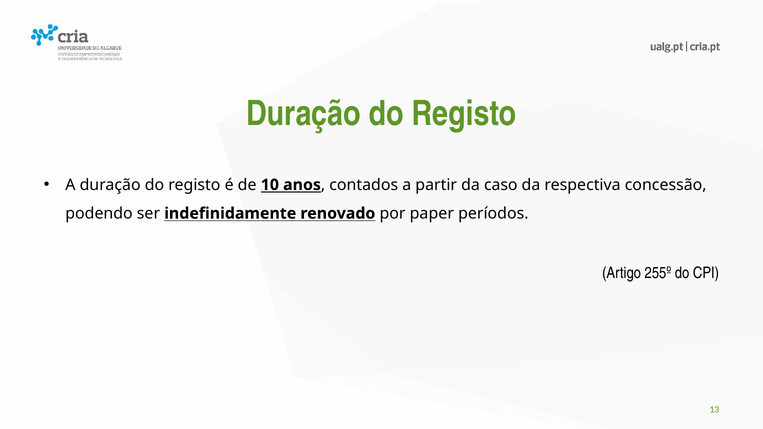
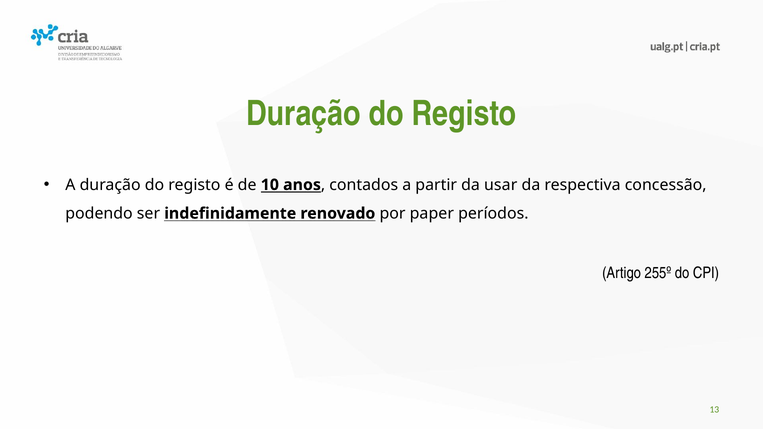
caso: caso -> usar (501, 185)
